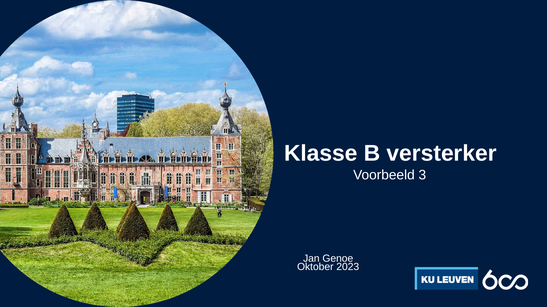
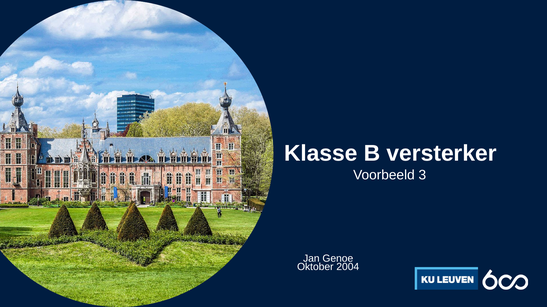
2023: 2023 -> 2004 (348, 267)
